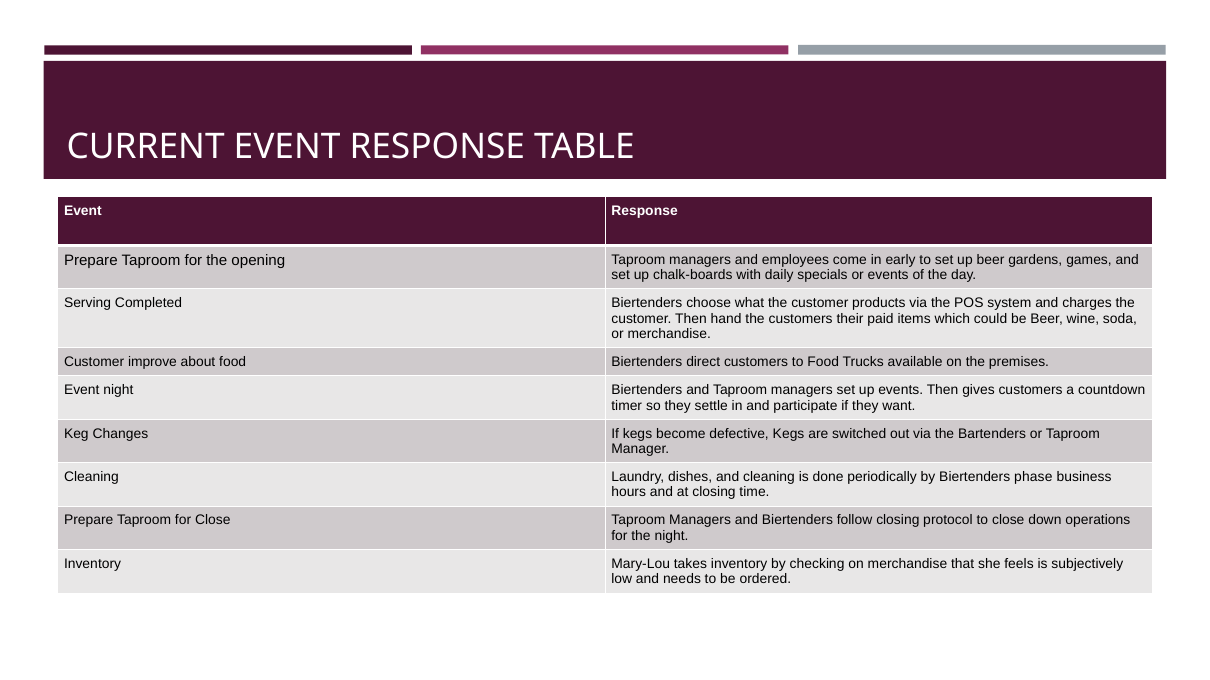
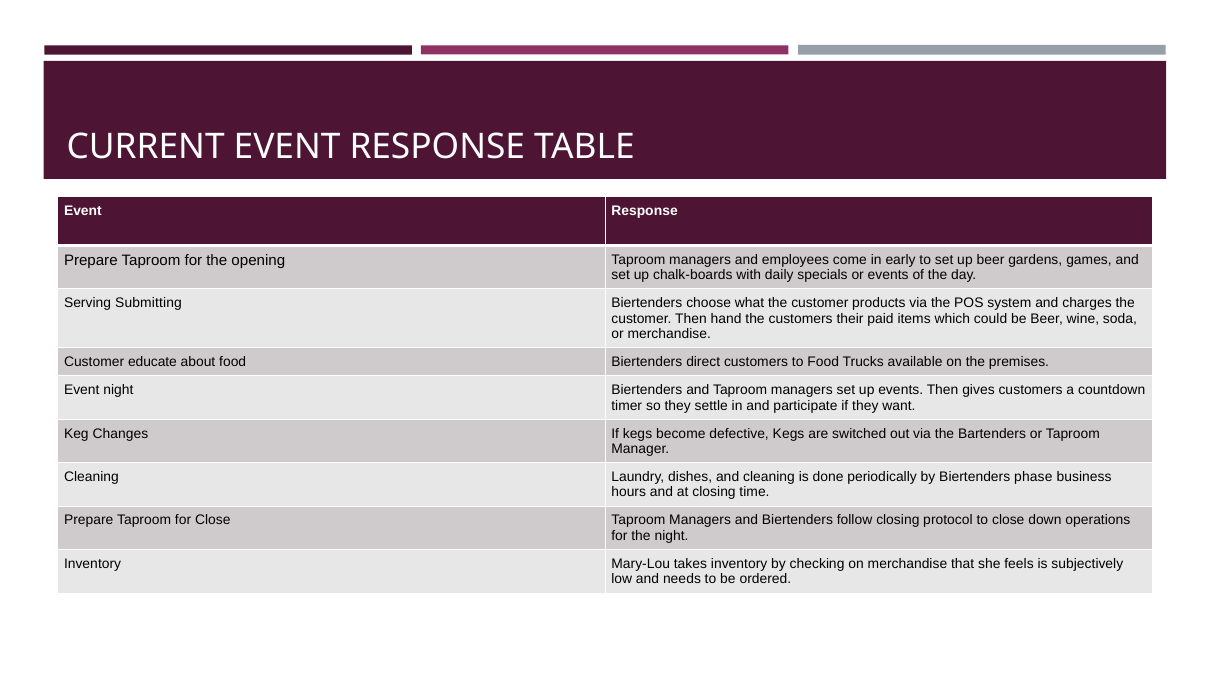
Completed: Completed -> Submitting (149, 303)
improve: improve -> educate (152, 362)
